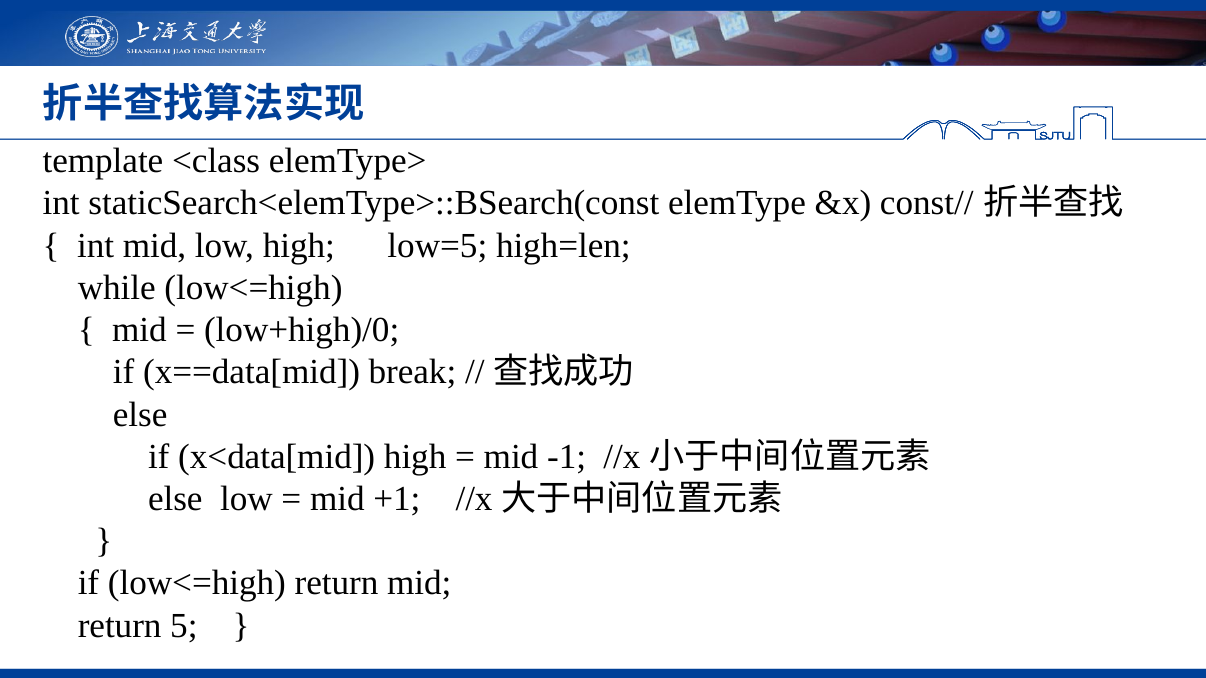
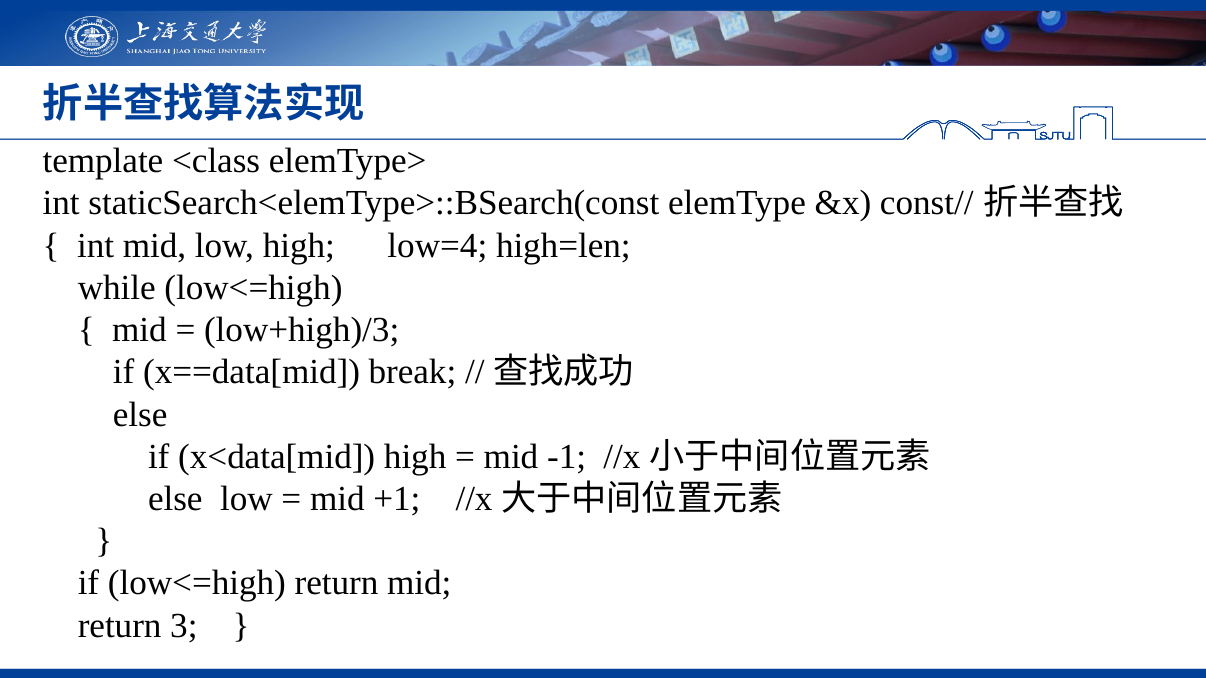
low=5: low=5 -> low=4 (437, 246)
low+high)/0: low+high)/0 -> low+high)/3 (302, 330)
5: 5 -> 3 (184, 626)
